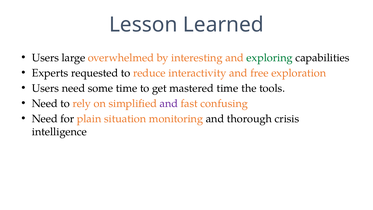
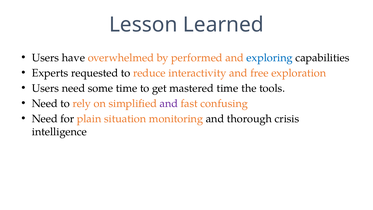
large: large -> have (73, 58)
interesting: interesting -> performed (197, 58)
exploring colour: green -> blue (270, 58)
